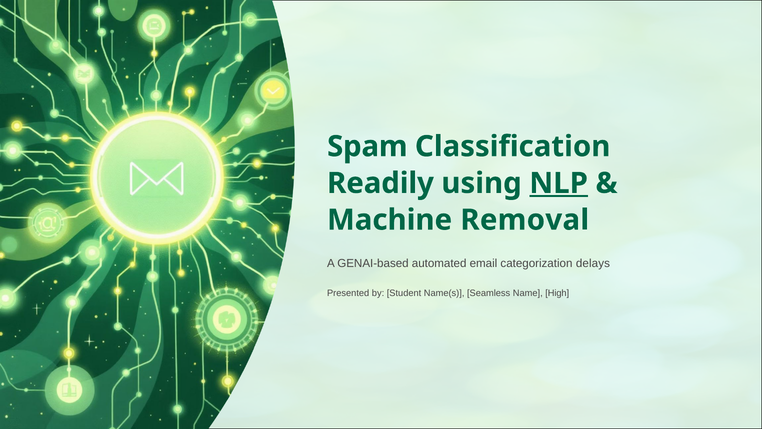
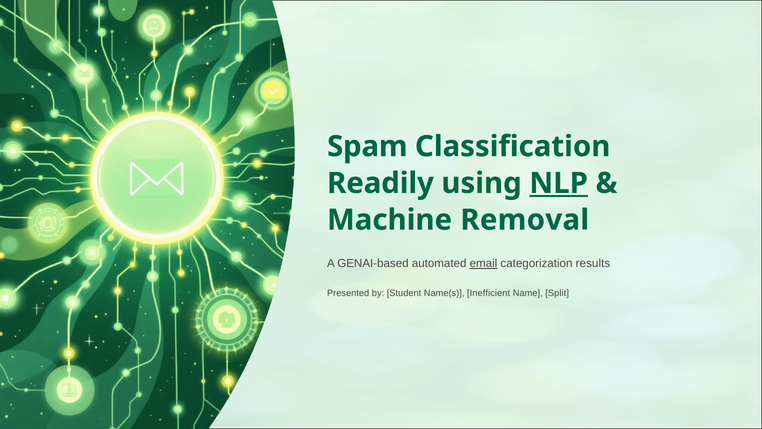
email underline: none -> present (483, 263)
delays: delays -> results (593, 263)
Seamless: Seamless -> Inefficient (489, 293)
High: High -> Split (557, 293)
